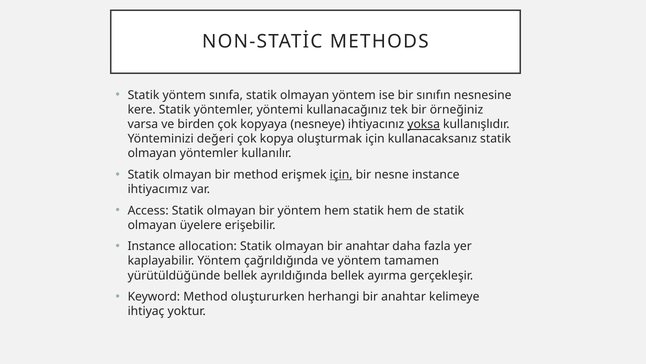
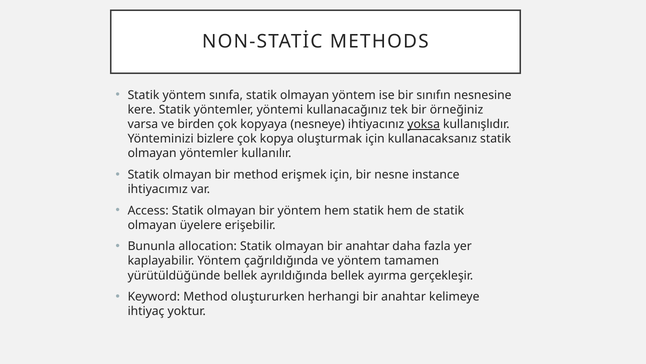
değeri: değeri -> bizlere (215, 139)
için underline: present -> none (341, 174)
Instance: Instance -> Bununla (151, 246)
